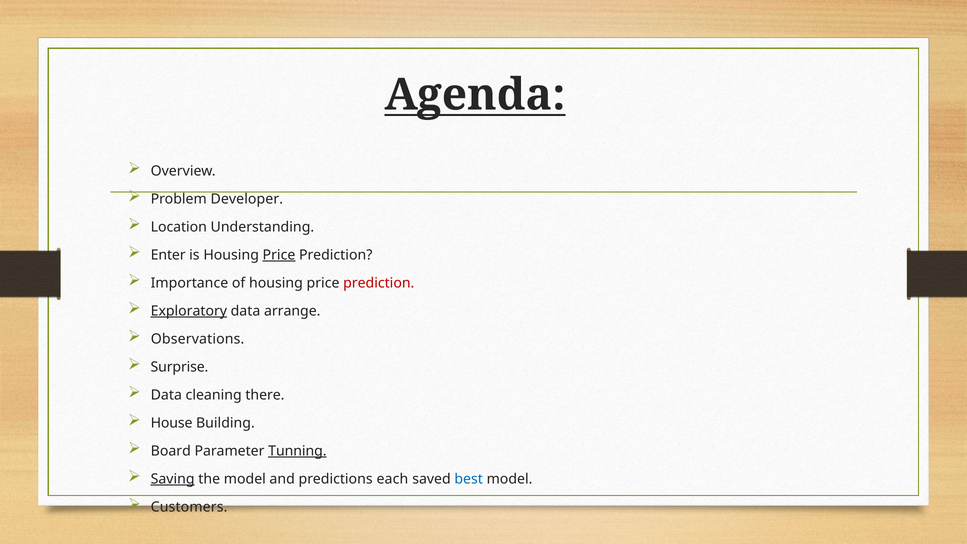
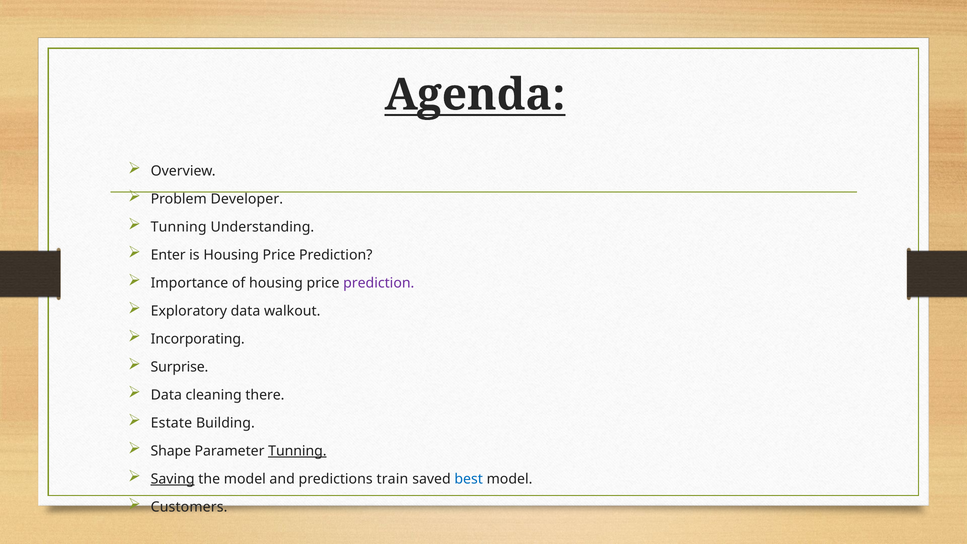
Location: Location -> Tunning (179, 227)
Price underline: present -> none (279, 255)
prediction colour: red -> purple (379, 283)
Exploratory underline: present -> none (189, 311)
arrange: arrange -> walkout (292, 311)
Observations: Observations -> Incorporating (198, 339)
House: House -> Estate (171, 423)
Board: Board -> Shape (171, 451)
each: each -> train (392, 479)
